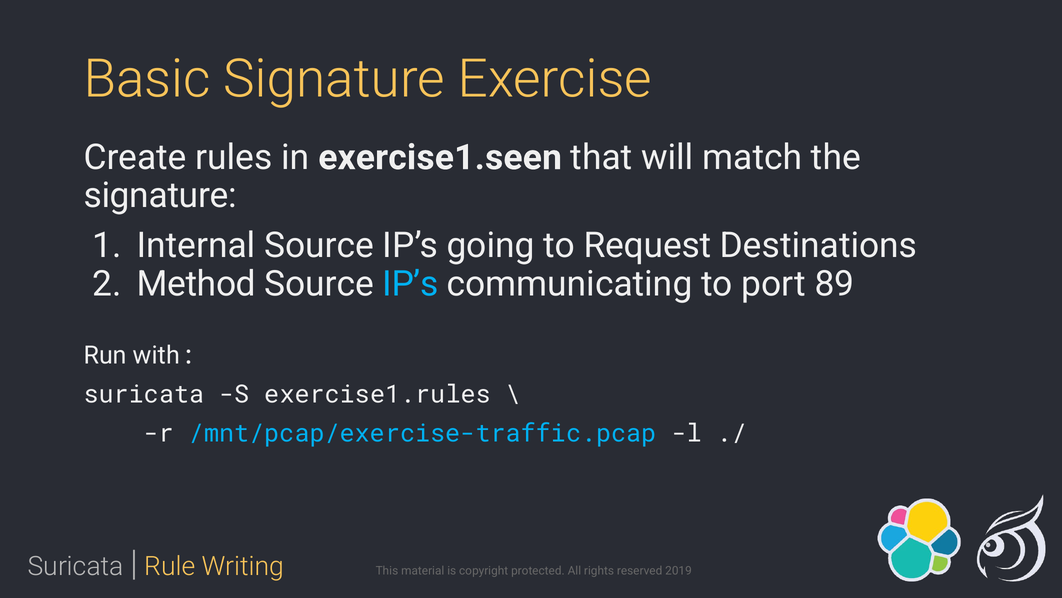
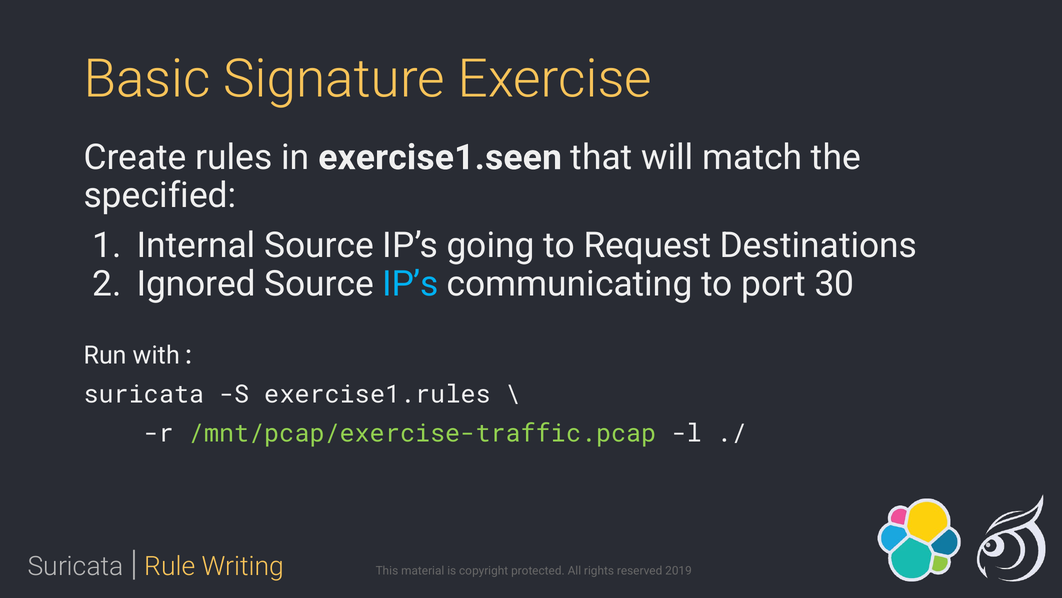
signature: signature -> specified (160, 196)
Method: Method -> Ignored (196, 284)
89: 89 -> 30 (834, 284)
/mnt/pcap/exercise-traffic.pcap colour: light blue -> light green (423, 433)
